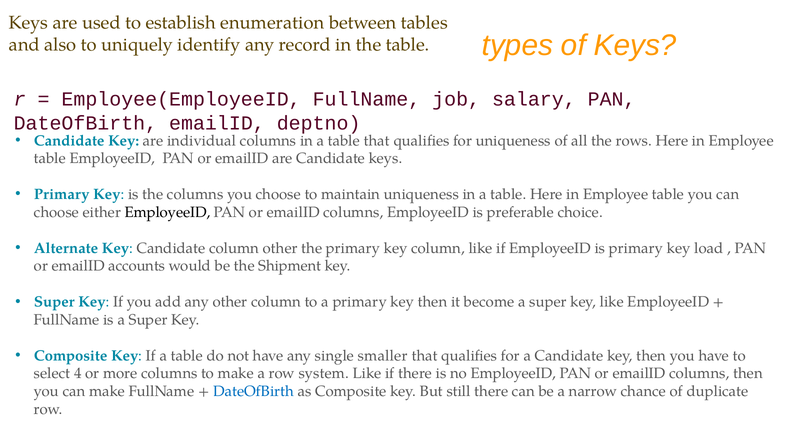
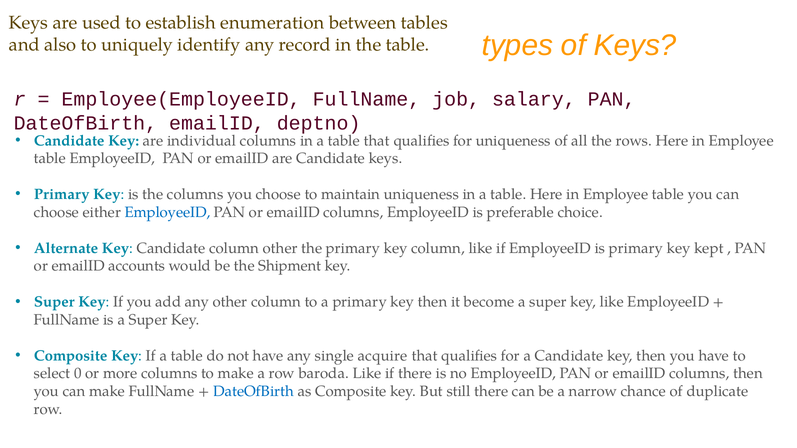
EmployeeID colour: black -> blue (168, 212)
load: load -> kept (709, 248)
smaller: smaller -> acquire (383, 356)
4: 4 -> 0 (78, 374)
system: system -> baroda (324, 374)
